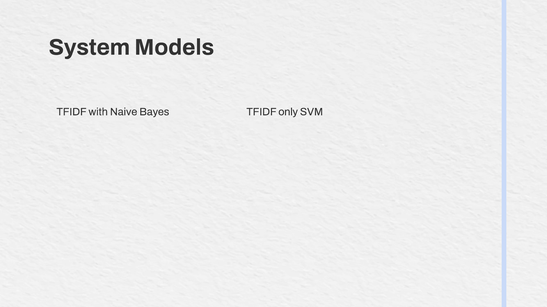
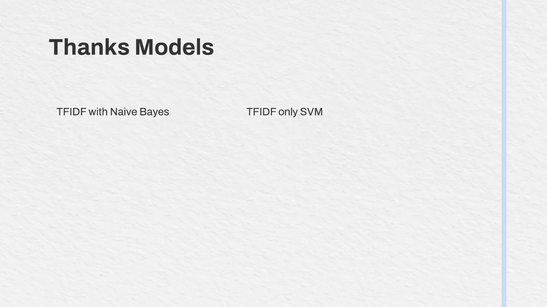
System: System -> Thanks (89, 47)
